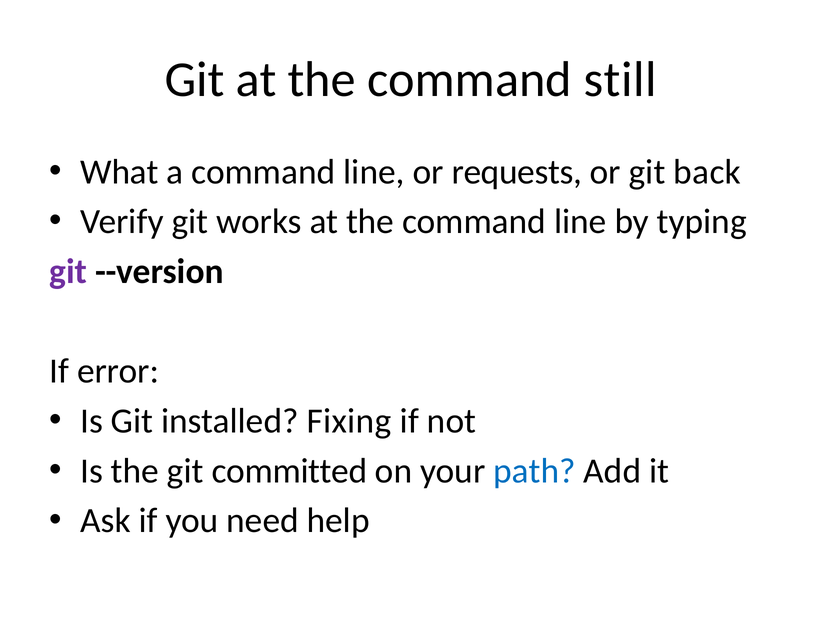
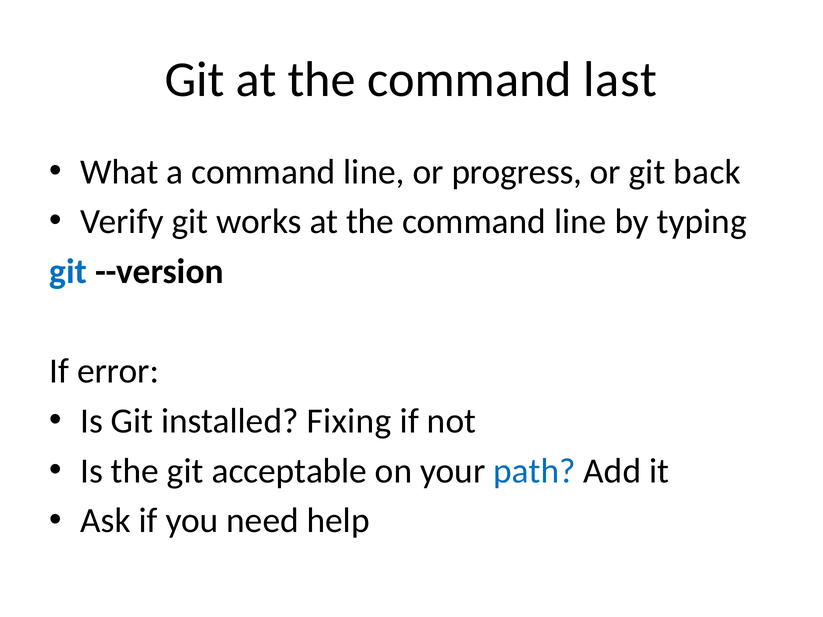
still: still -> last (620, 80)
requests: requests -> progress (517, 172)
git colour: purple -> blue (68, 272)
committed: committed -> acceptable (289, 471)
